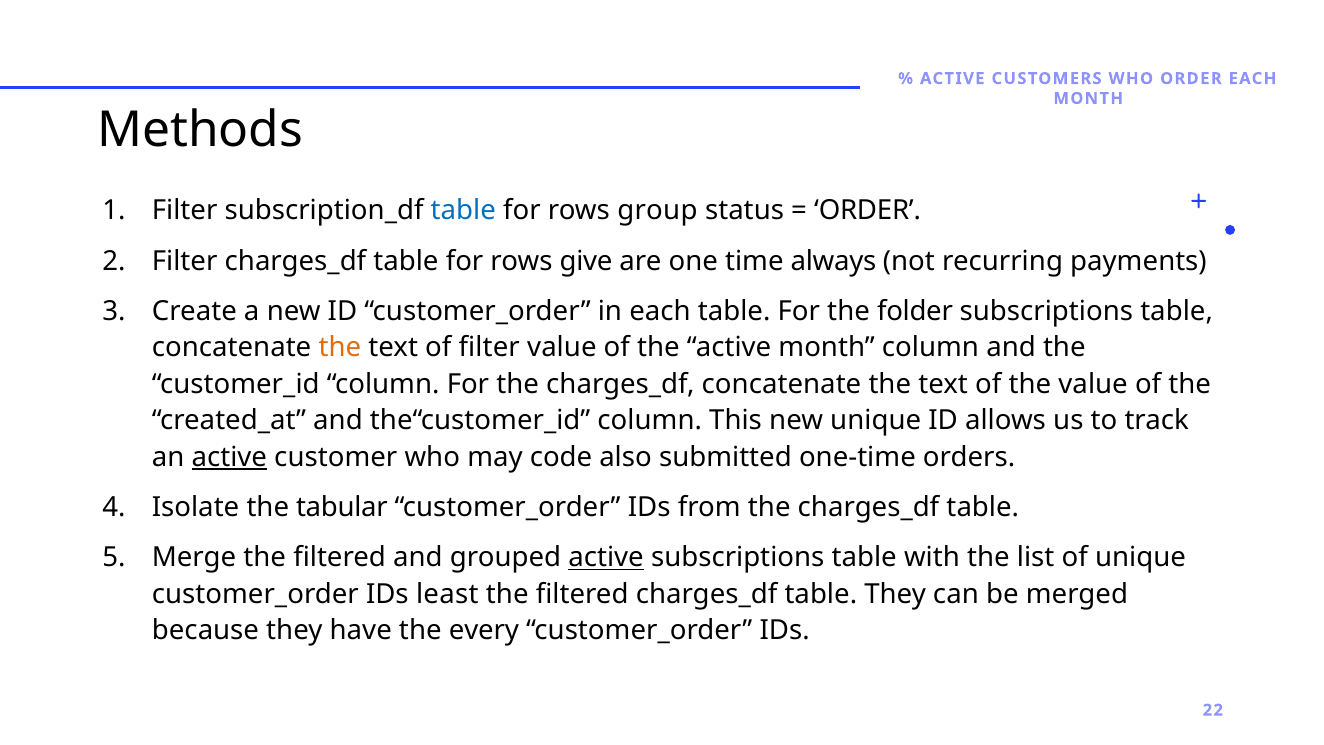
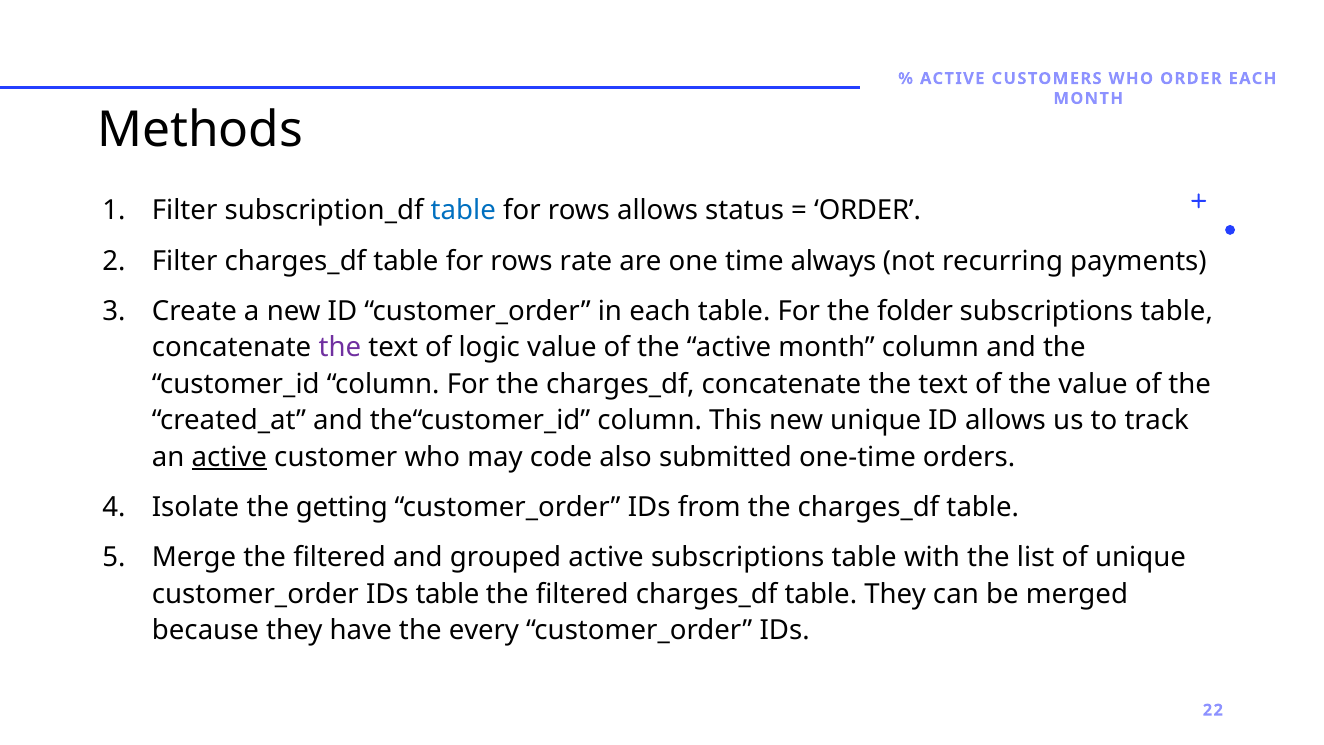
rows group: group -> allows (658, 211)
give: give -> rate (586, 261)
the colour: orange -> purple (340, 348)
of filter: filter -> logic (489, 348)
tabular: tabular -> getting (342, 507)
active underline: present -> none (606, 557)
IDs least: least -> table (448, 594)
